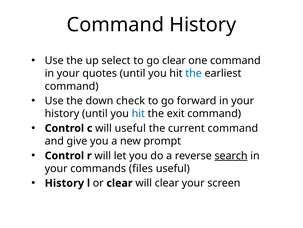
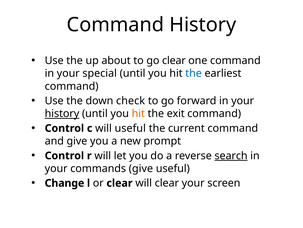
select: select -> about (116, 60)
quotes: quotes -> special (100, 73)
history underline: none -> present (62, 113)
hit colour: blue -> orange (138, 113)
commands files: files -> give (141, 168)
History: History -> Change (64, 183)
